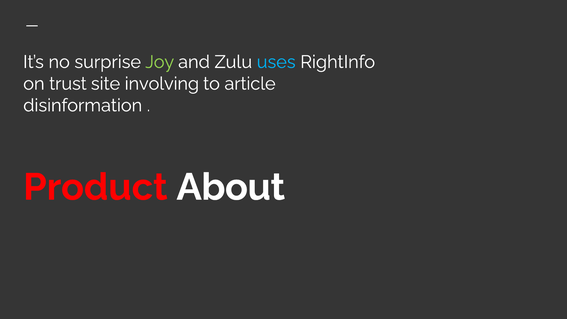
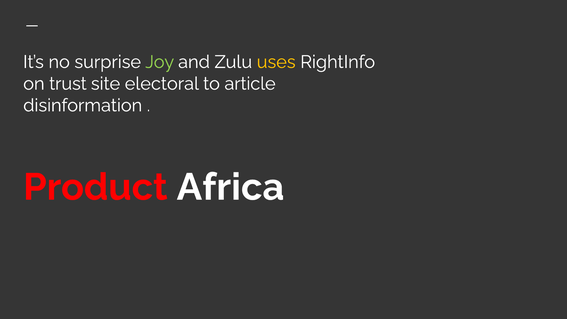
uses colour: light blue -> yellow (276, 62)
involving: involving -> electoral (162, 84)
About: About -> Africa (230, 187)
